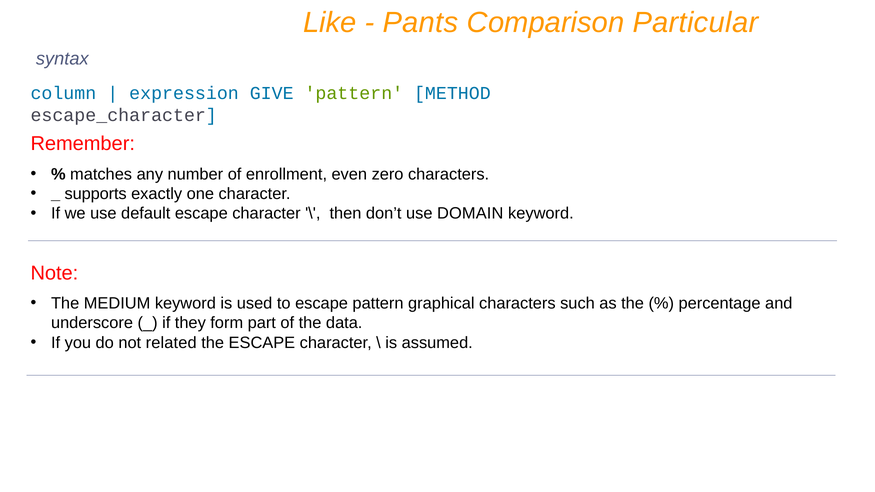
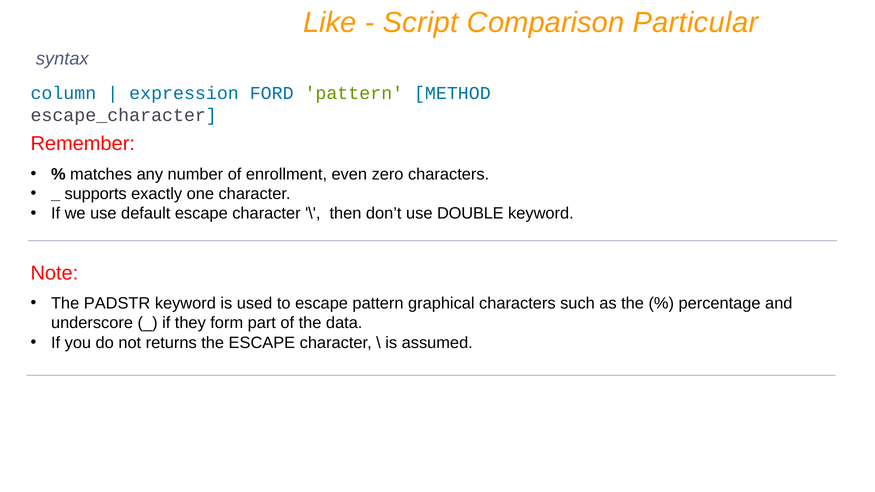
Pants: Pants -> Script (421, 23)
GIVE: GIVE -> FORD (272, 93)
DOMAIN: DOMAIN -> DOUBLE (470, 214)
MEDIUM: MEDIUM -> PADSTR (117, 303)
related: related -> returns (171, 343)
